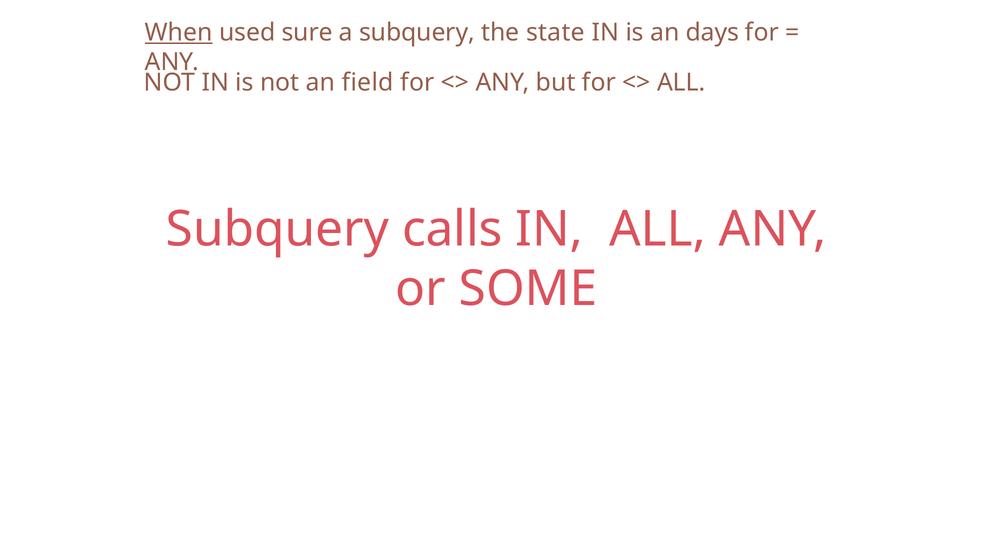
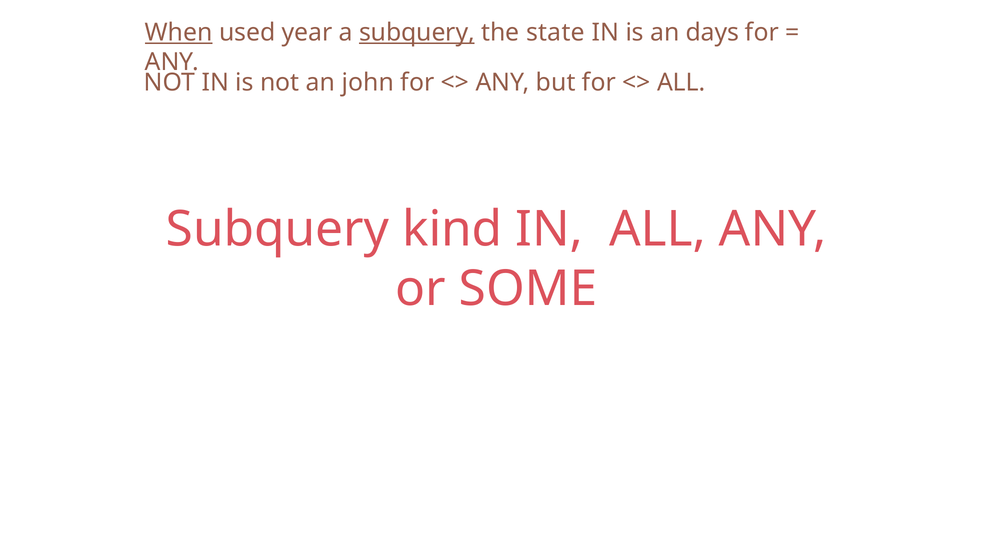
sure: sure -> year (307, 32)
subquery underline: none -> present (417, 32)
field: field -> john (368, 82)
calls: calls -> kind (452, 229)
